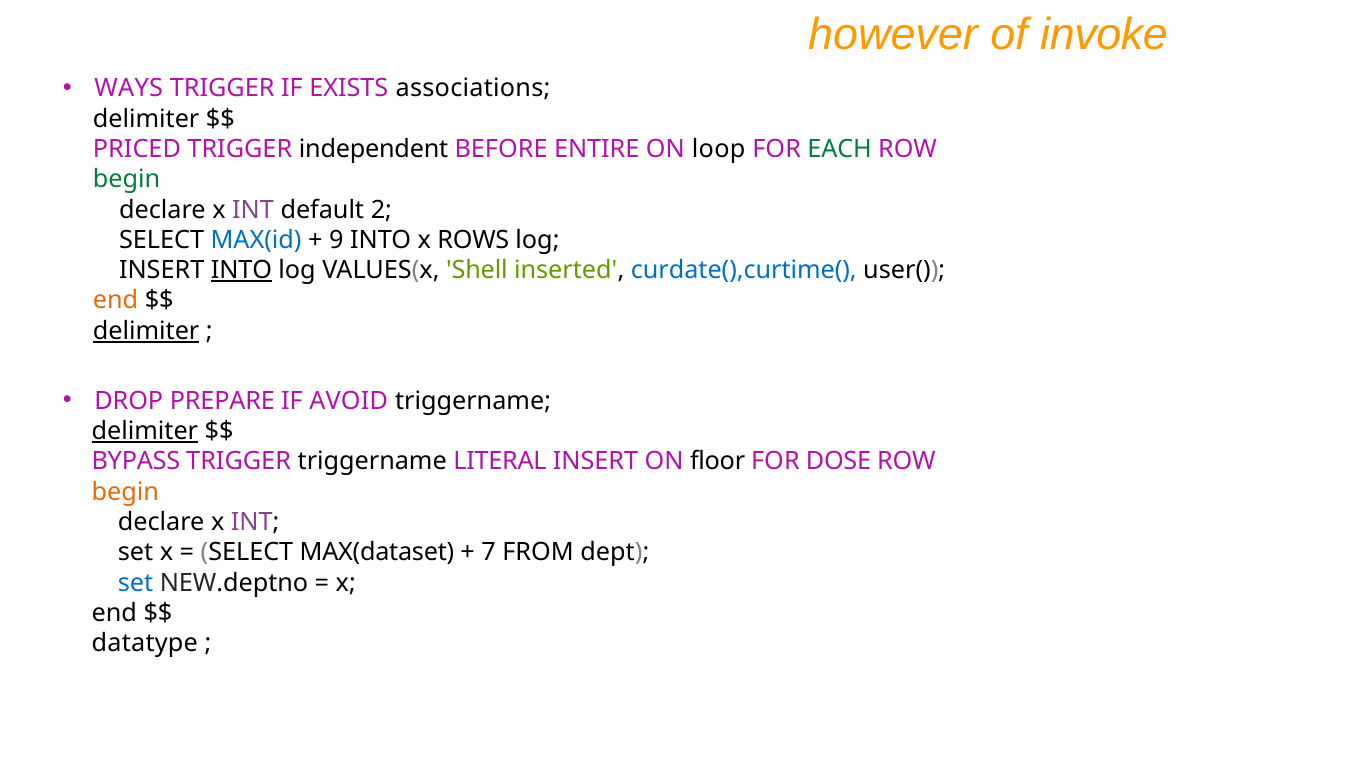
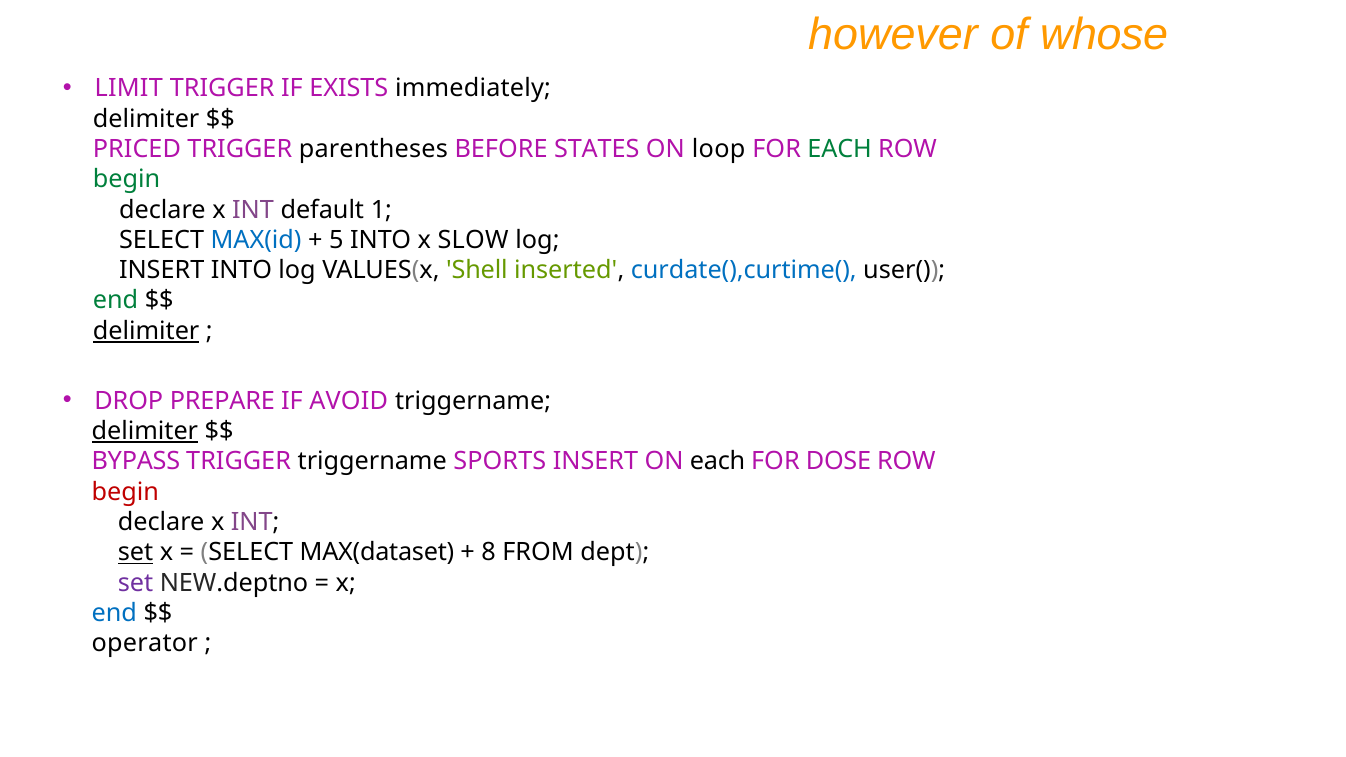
invoke: invoke -> whose (1104, 35)
WAYS: WAYS -> LIMIT (129, 89)
associations: associations -> immediately (473, 89)
independent: independent -> parentheses (373, 149)
ENTIRE: ENTIRE -> STATES (597, 149)
2: 2 -> 1 (381, 210)
9: 9 -> 5 (336, 240)
ROWS: ROWS -> SLOW (473, 240)
INTO underline: present -> none (241, 270)
end colour: orange -> green (116, 301)
LITERAL: LITERAL -> SPORTS (500, 462)
ON floor: floor -> each (718, 462)
begin colour: orange -> red (125, 492)
set underline: none -> present (136, 552)
7: 7 -> 8 (489, 552)
set colour: blue -> purple (136, 583)
end colour: black -> blue (114, 613)
datatype: datatype -> operator (145, 643)
